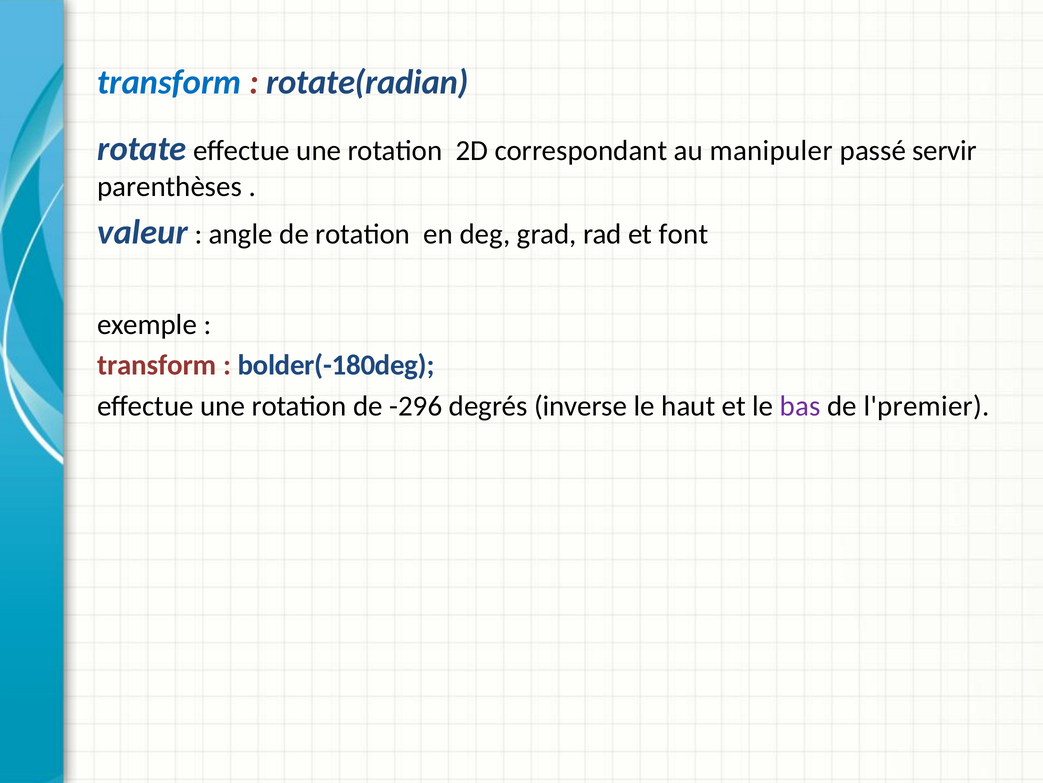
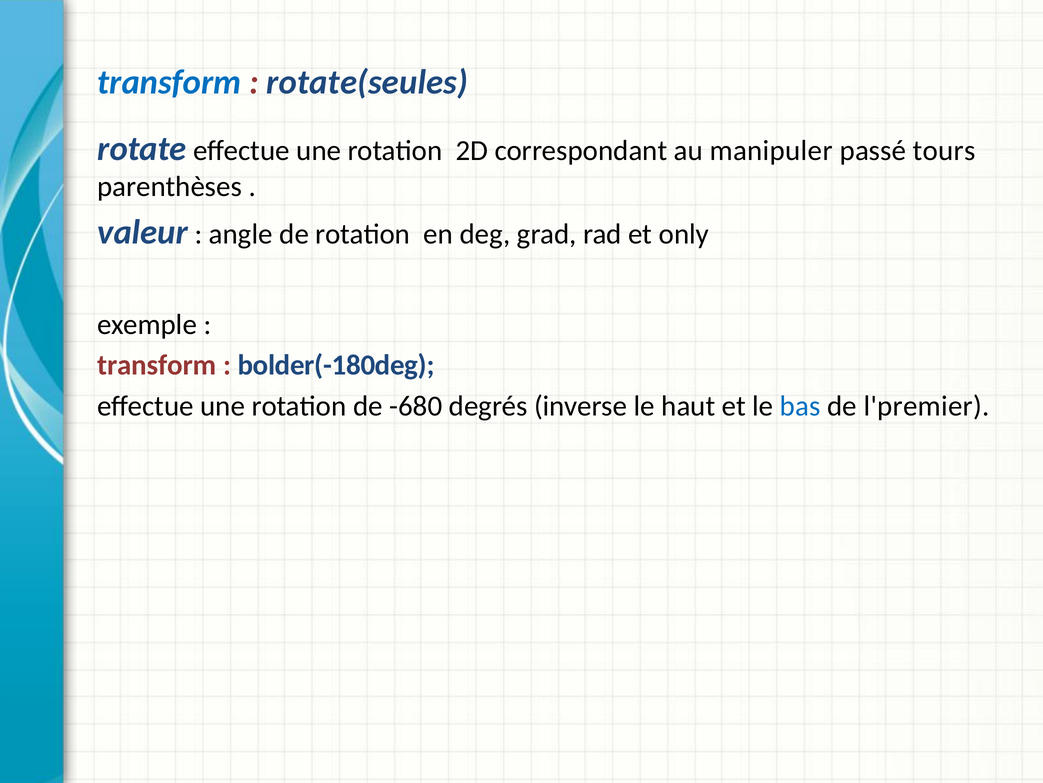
rotate(radian: rotate(radian -> rotate(seules (367, 82)
servir: servir -> tours (944, 150)
font: font -> only (684, 234)
-296: -296 -> -680 (416, 406)
bas colour: purple -> blue (800, 406)
